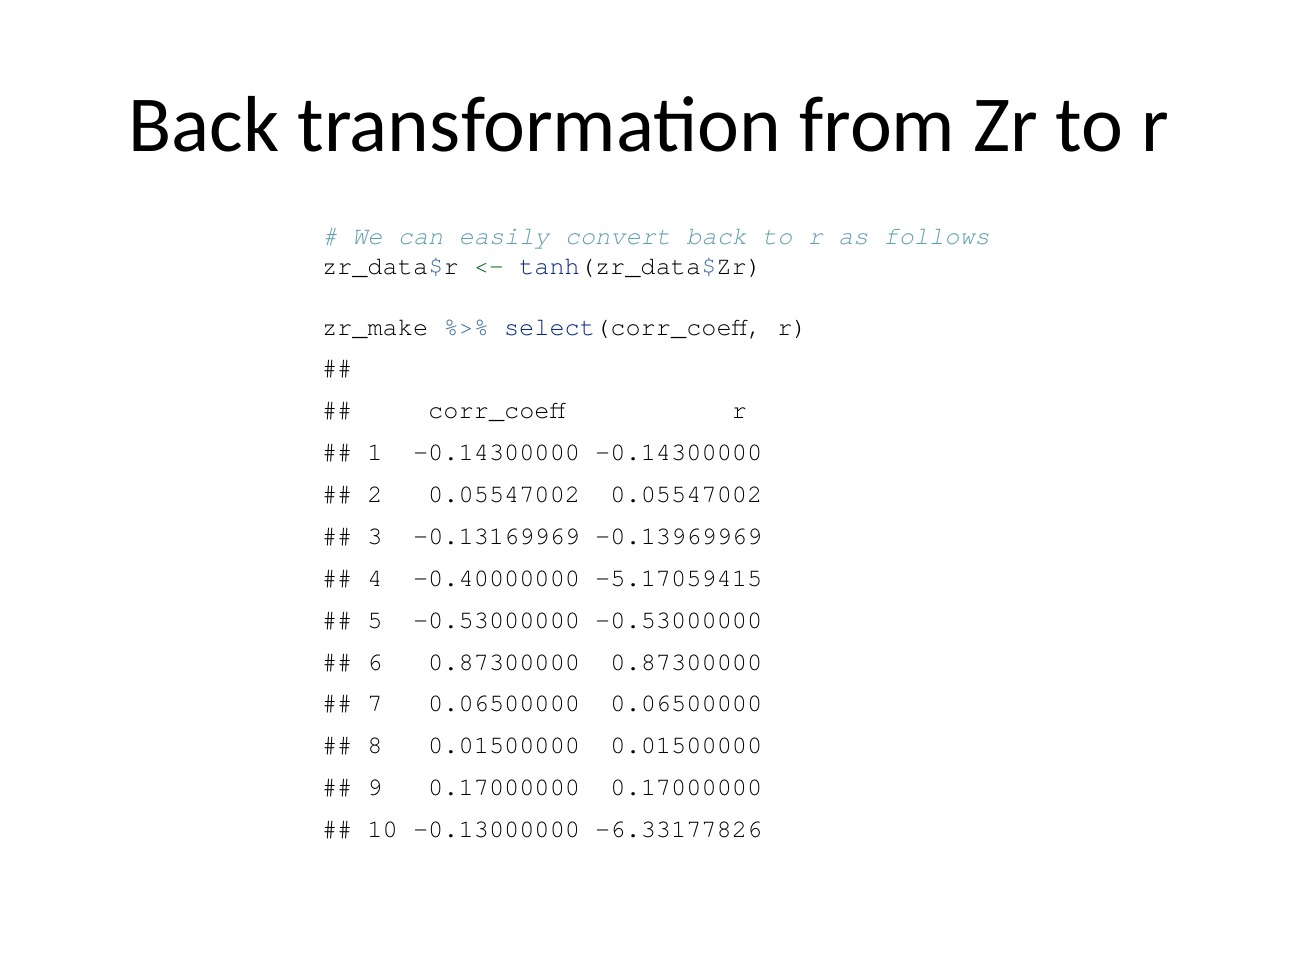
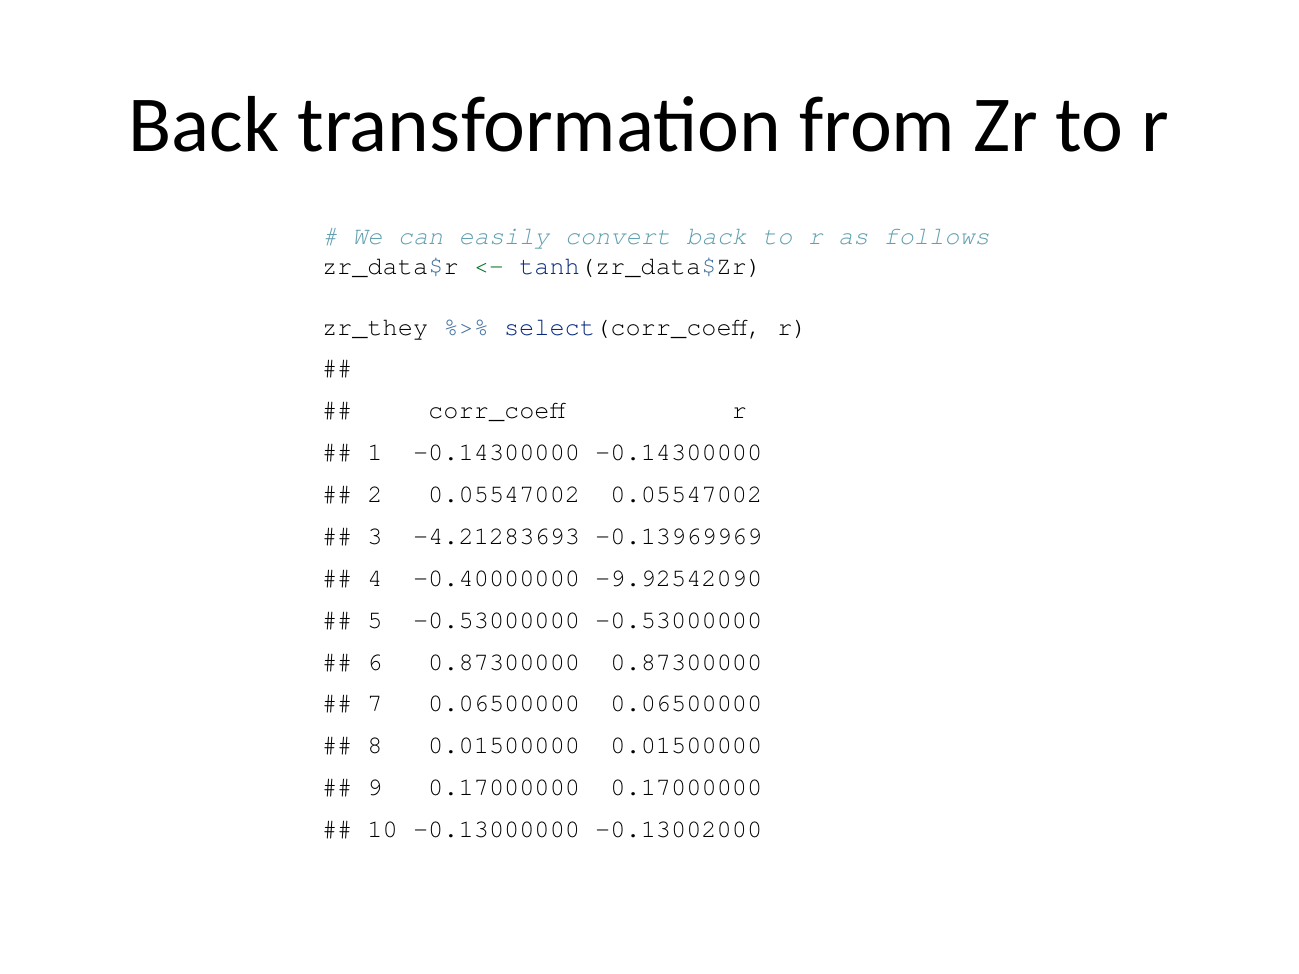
zr_make: zr_make -> zr_they (375, 327)
-0.13169969: -0.13169969 -> -4.21283693 (497, 536)
-5.17059415: -5.17059415 -> -9.92542090 (679, 578)
-6.33177826: -6.33177826 -> -0.13002000 (679, 829)
